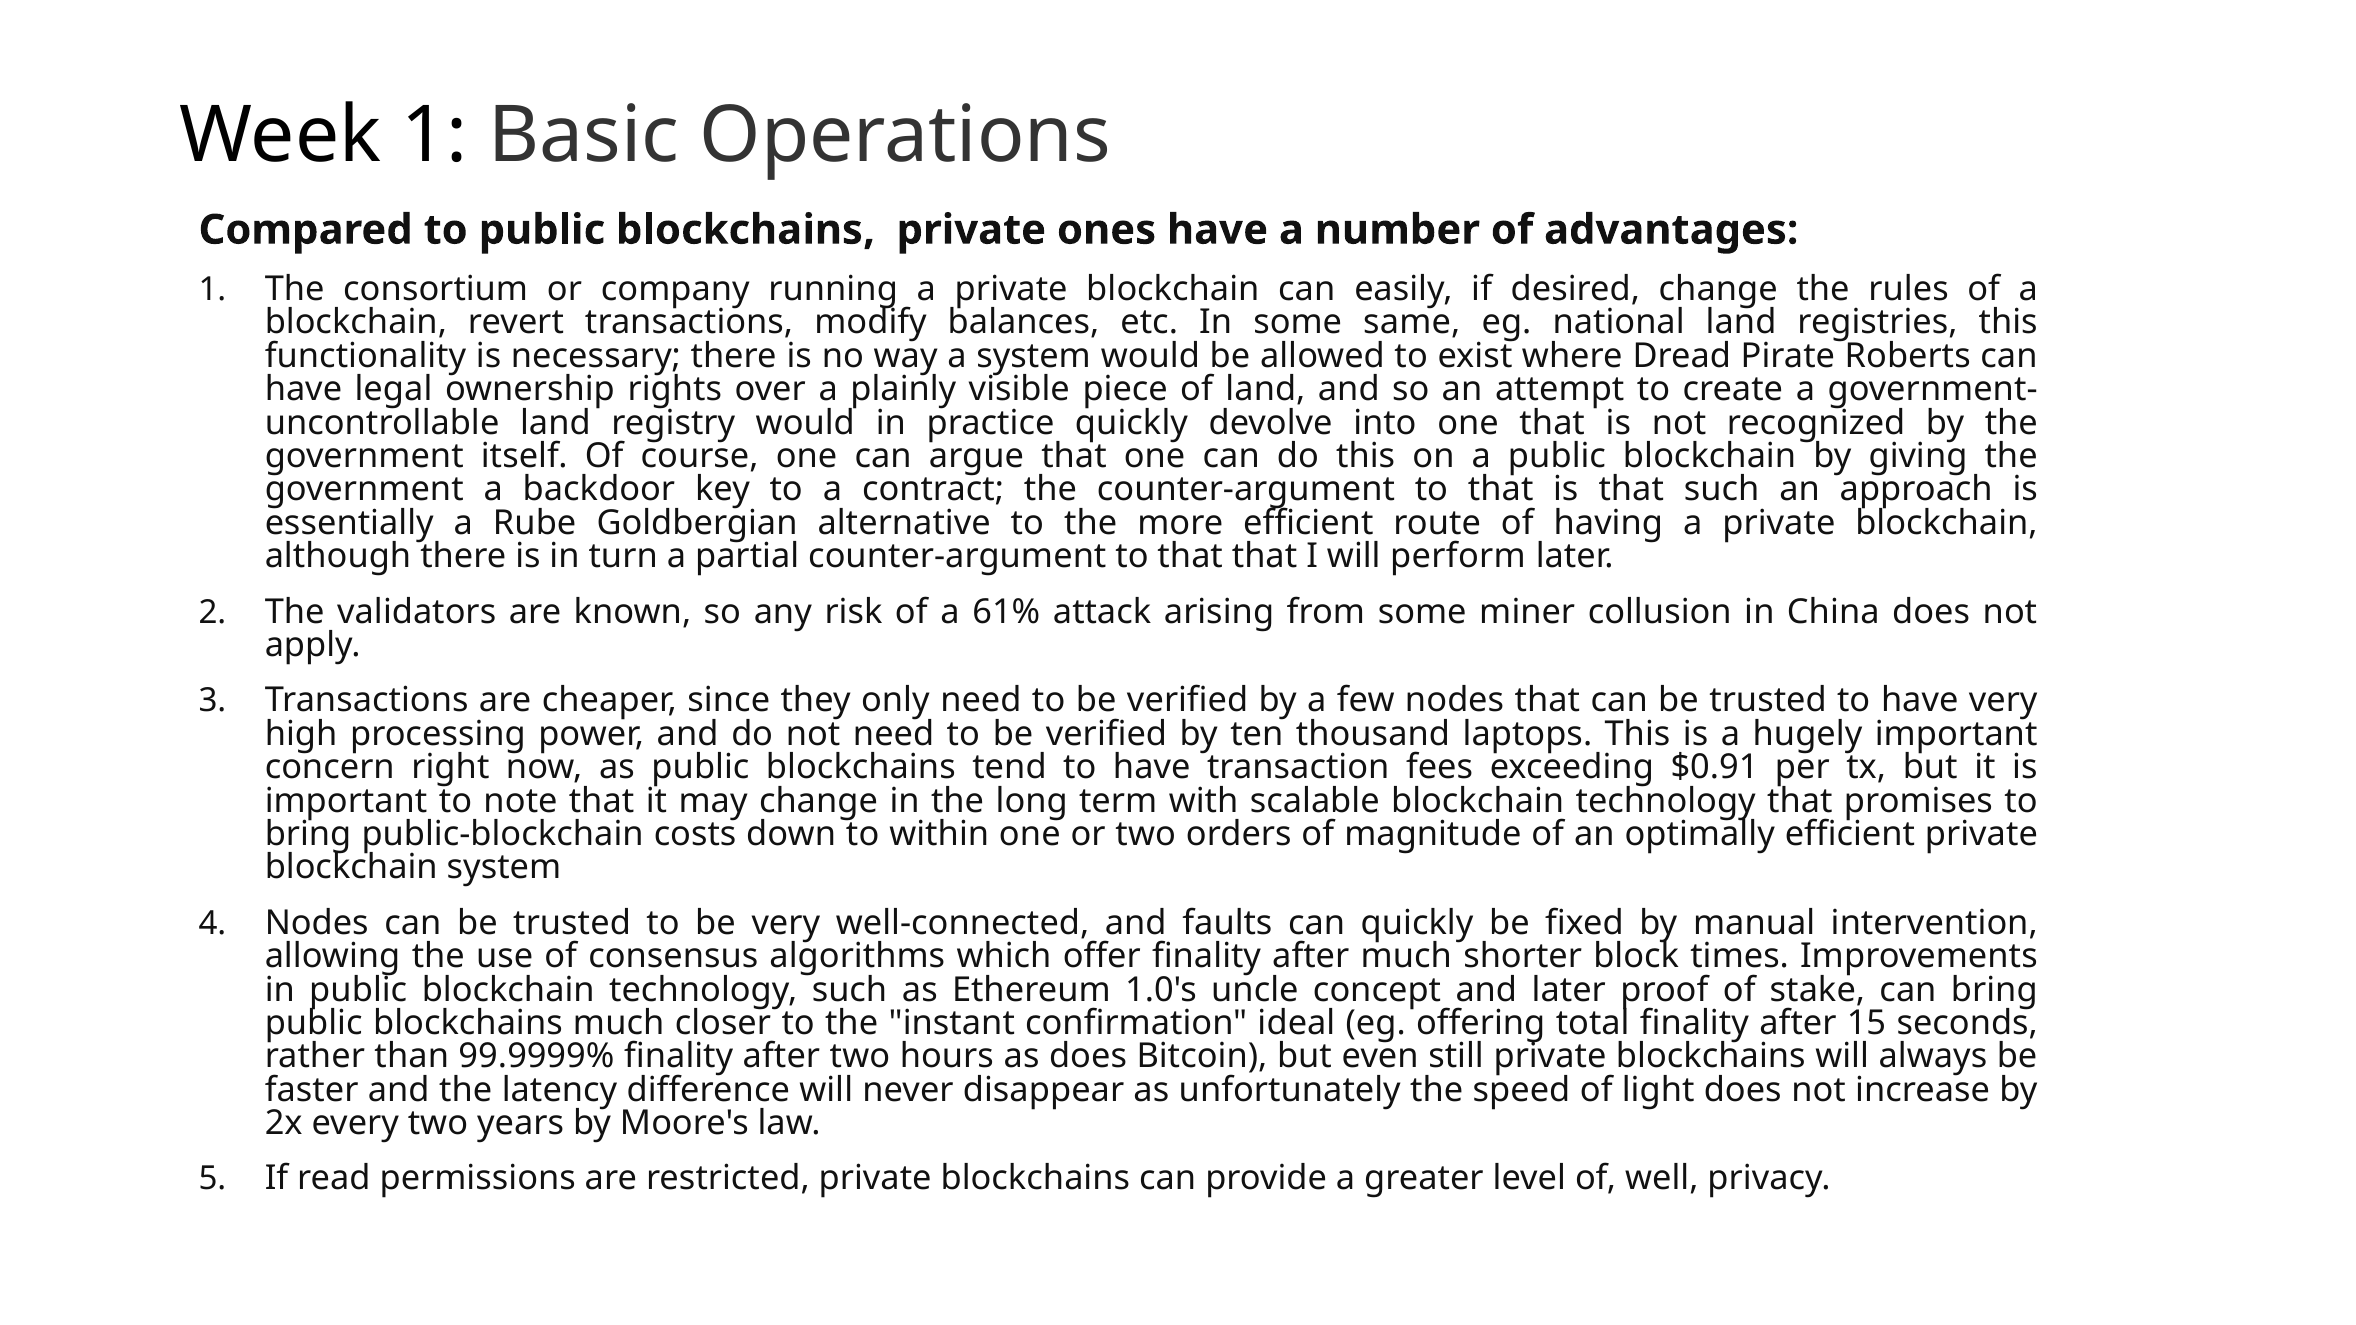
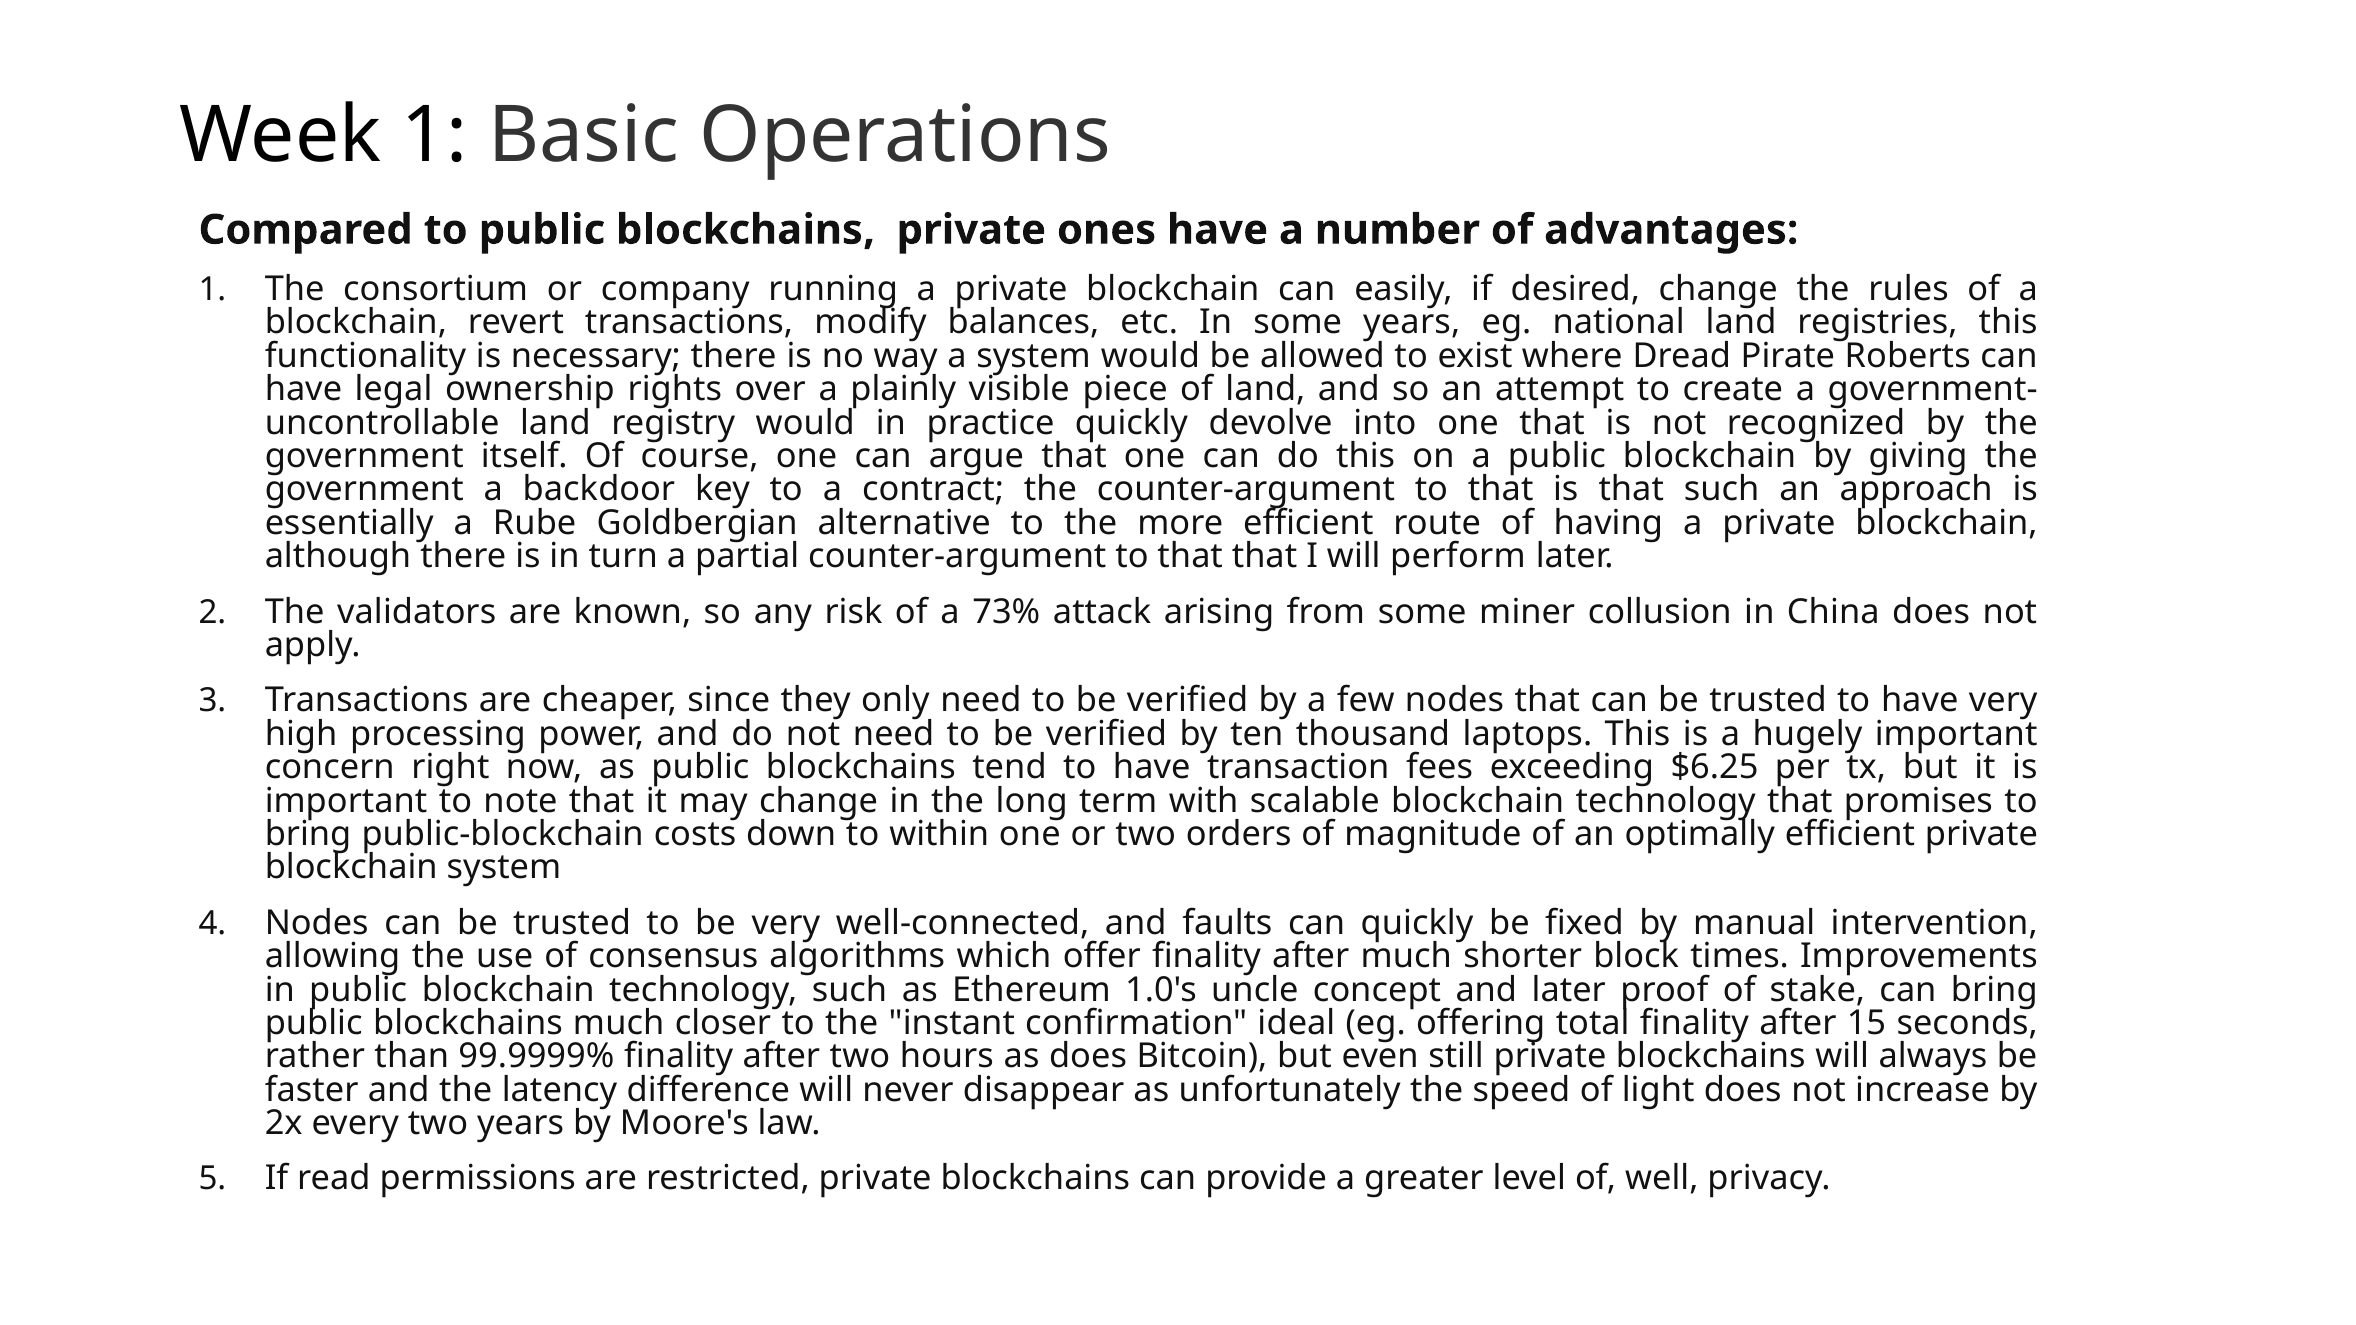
some same: same -> years (1412, 323)
61%: 61% -> 73% (1006, 612)
$0.91: $0.91 -> $6.25 (1714, 767)
